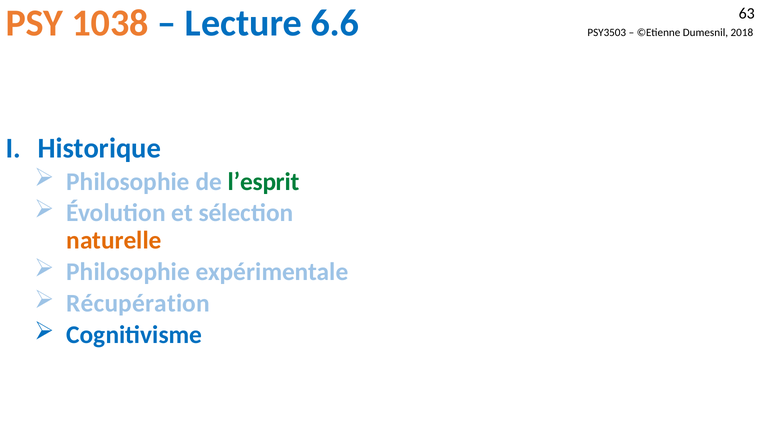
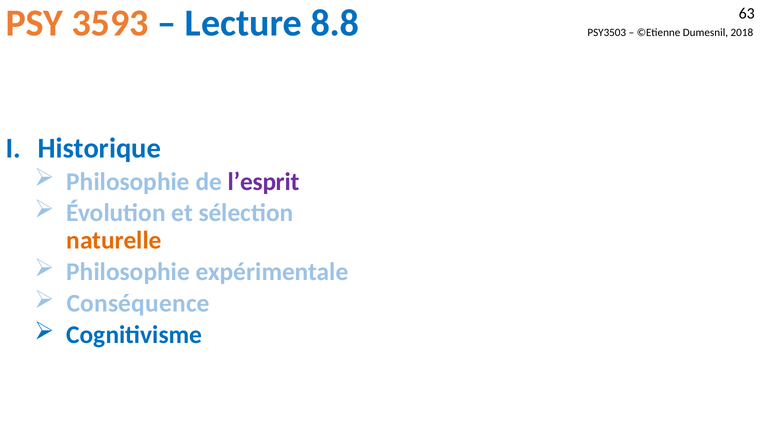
1038: 1038 -> 3593 (110, 23)
6.6: 6.6 -> 8.8 (335, 23)
l’esprit colour: green -> purple (264, 181)
Récupération: Récupération -> Conséquence (138, 303)
